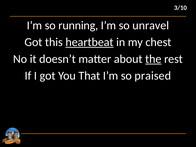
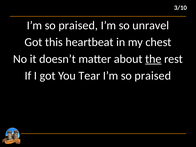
running: running -> praised (78, 25)
heartbeat underline: present -> none (90, 42)
That: That -> Tear (89, 76)
